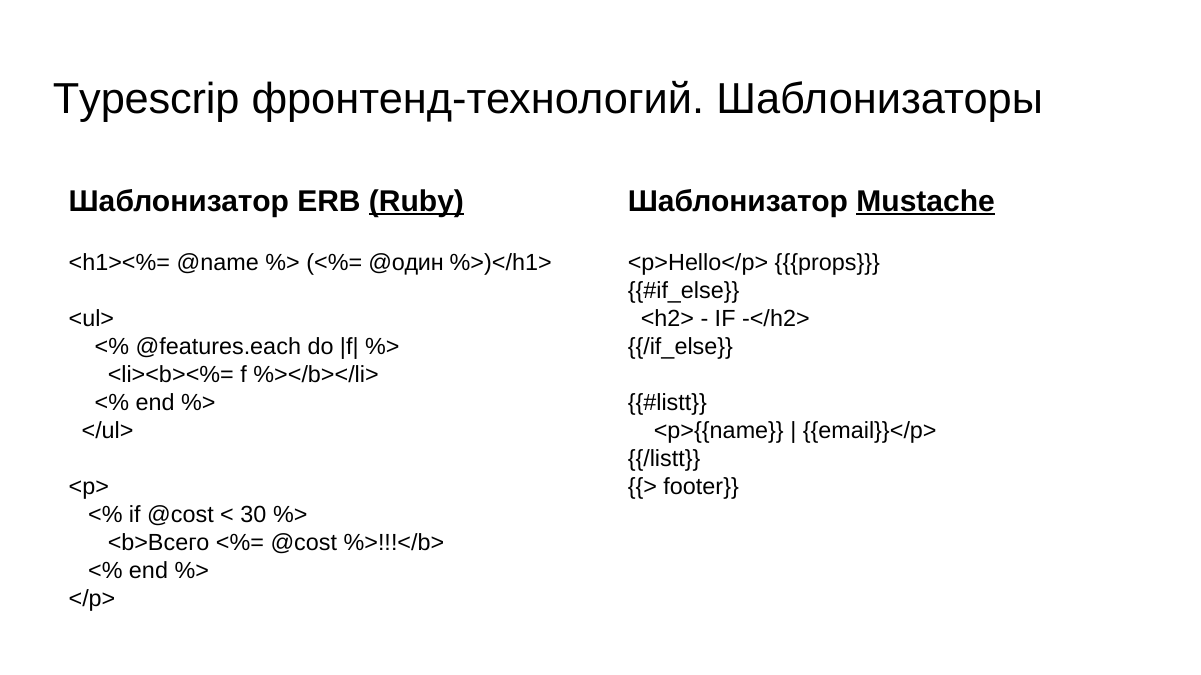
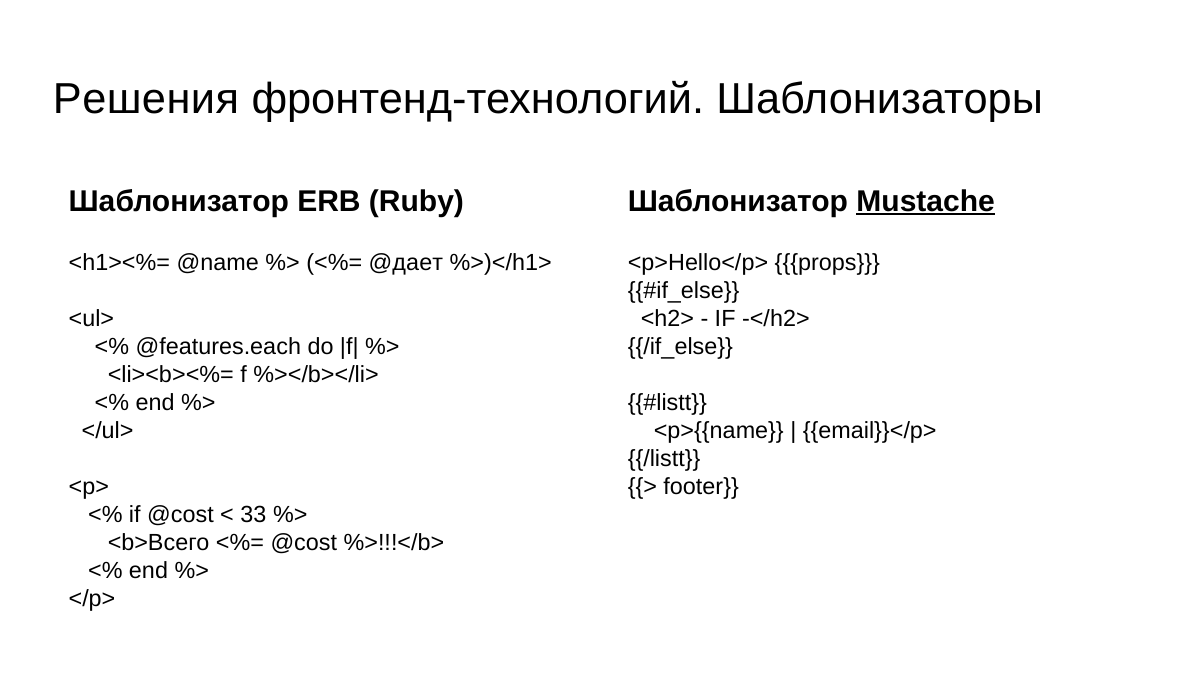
Typescrip: Typescrip -> Решения (146, 100)
Ruby underline: present -> none (416, 201)
@один: @один -> @дает (406, 263)
30: 30 -> 33 (253, 515)
